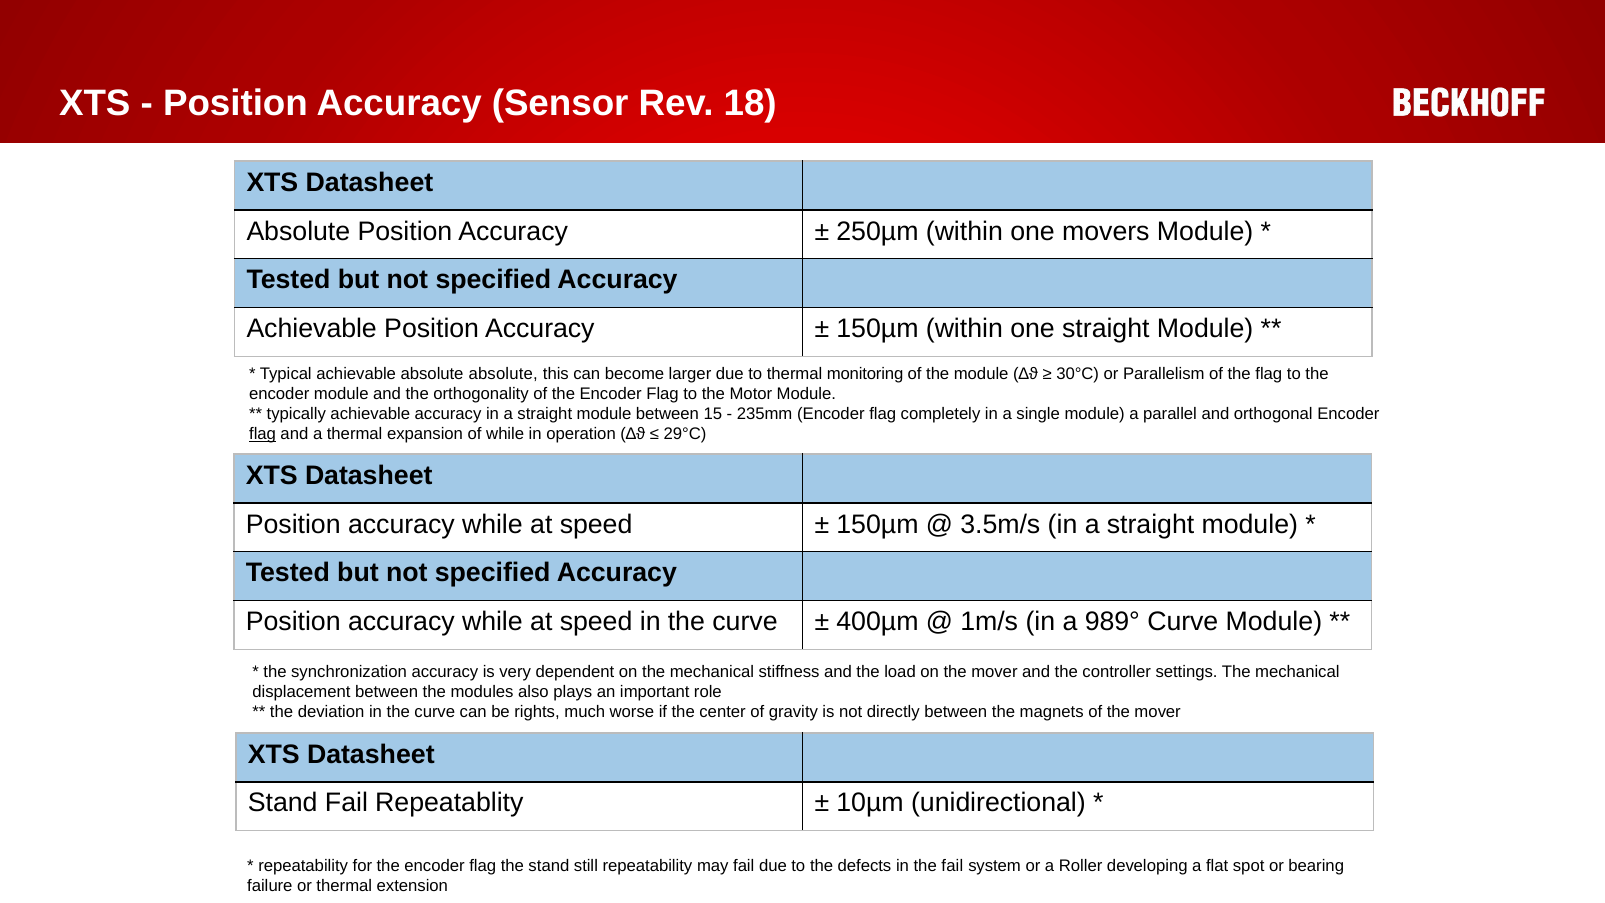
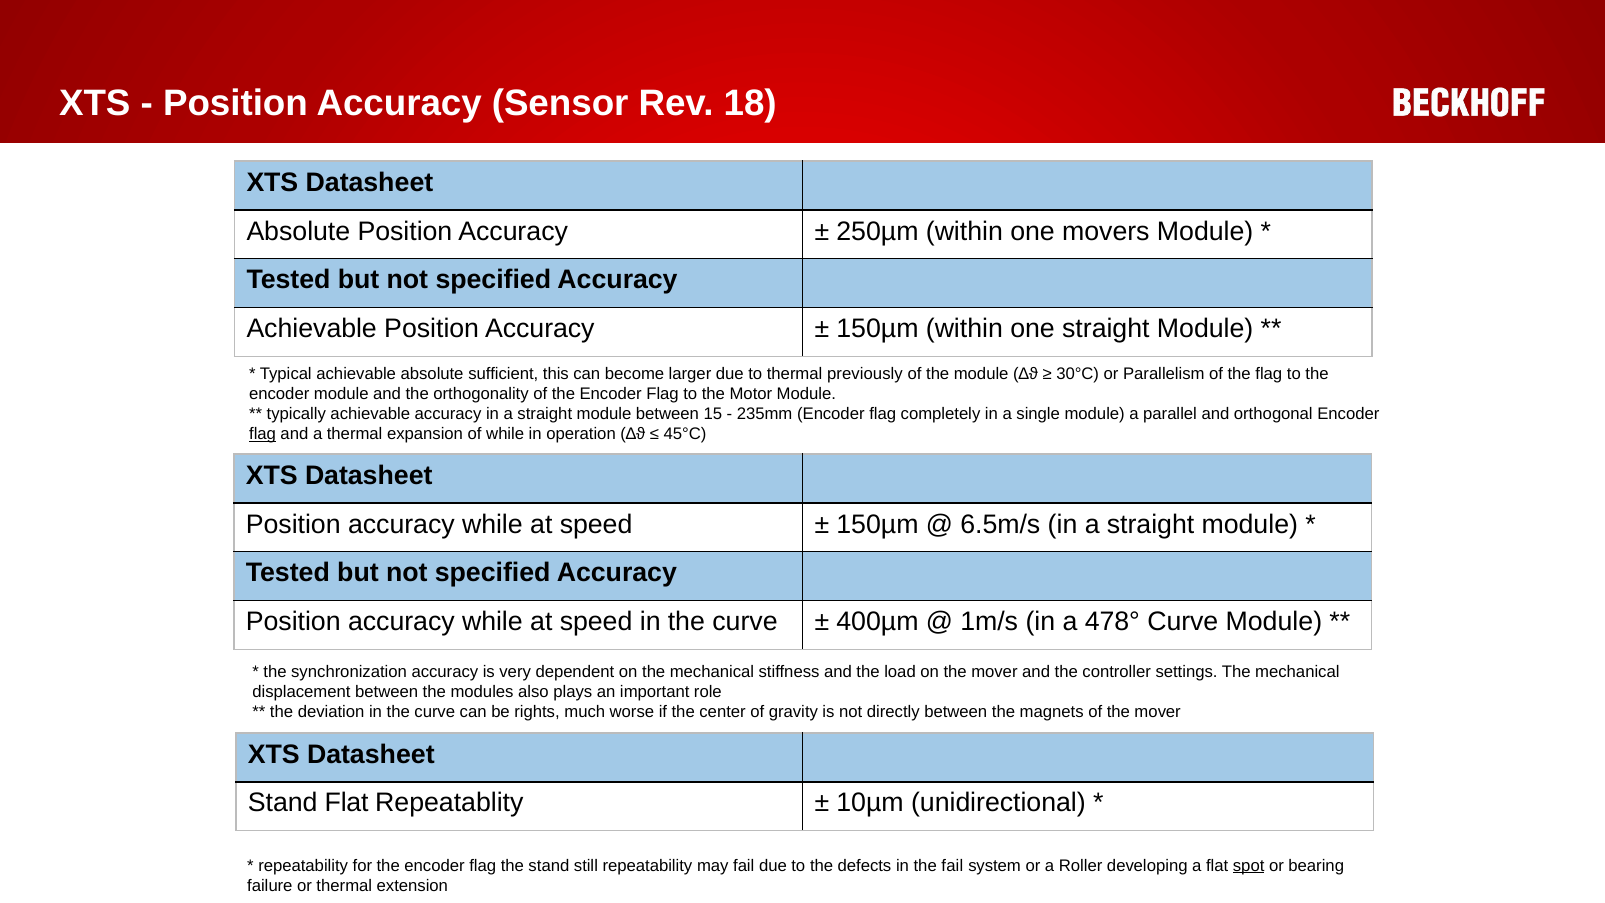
absolute absolute: absolute -> sufficient (503, 373)
monitoring: monitoring -> previously (865, 373)
29°C: 29°C -> 45°C (685, 434)
3.5m/s: 3.5m/s -> 6.5m/s (1000, 524)
989°: 989° -> 478° (1112, 622)
Stand Fail: Fail -> Flat (347, 803)
spot underline: none -> present (1249, 866)
